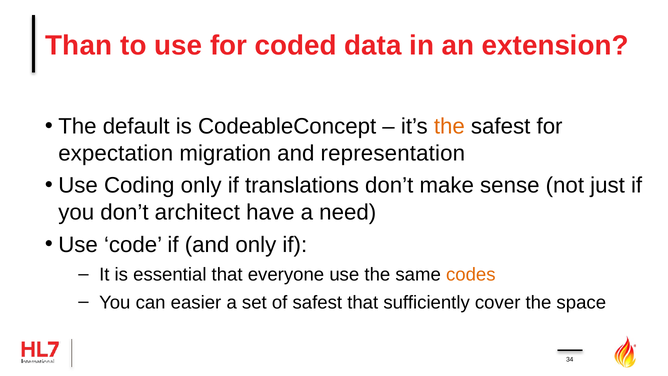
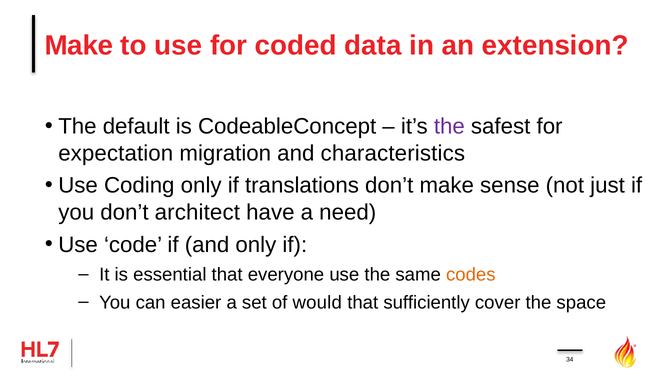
Than: Than -> Make (79, 46)
the colour: orange -> purple (449, 126)
representation: representation -> characteristics (393, 153)
of safest: safest -> would (317, 302)
